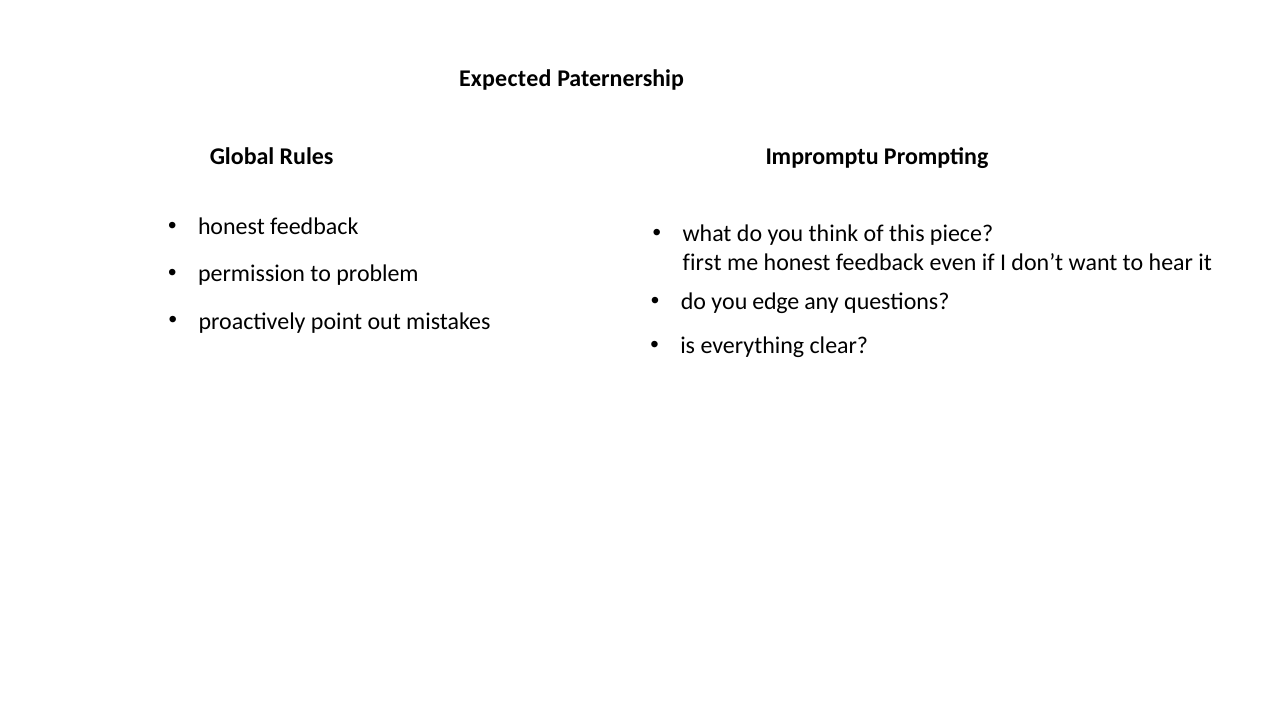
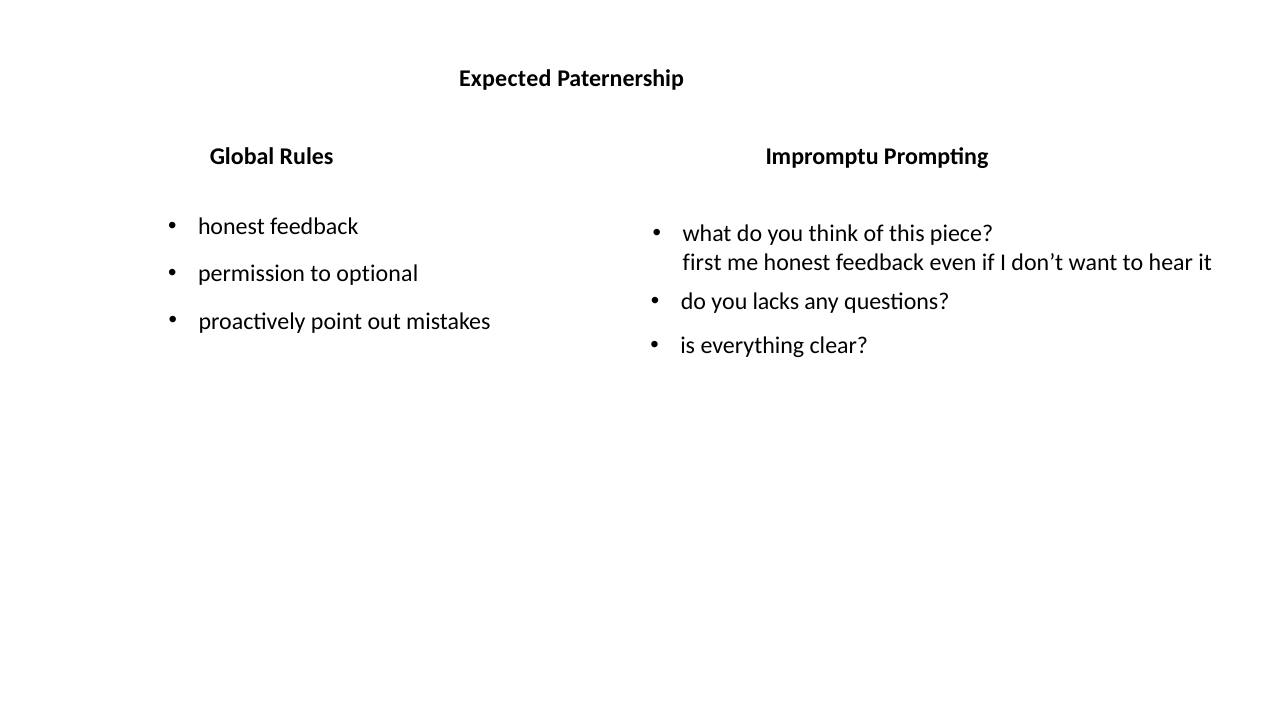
problem: problem -> optional (377, 274)
edge: edge -> lacks (776, 302)
